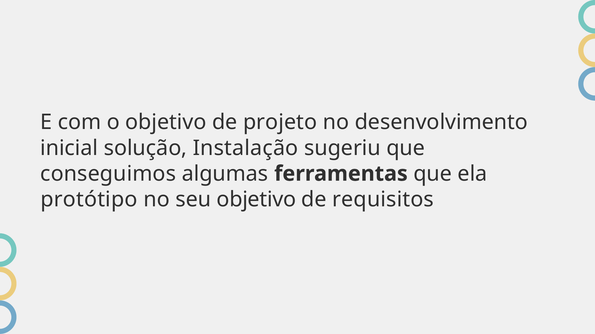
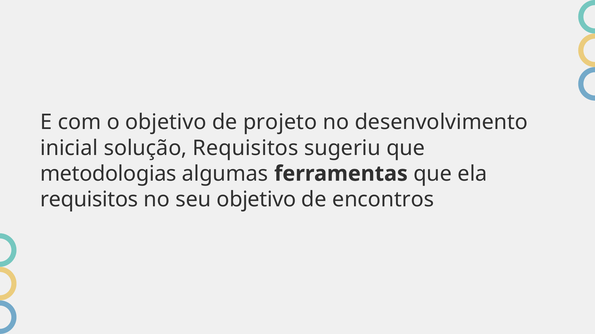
solução Instalação: Instalação -> Requisitos (246, 148)
conseguimos: conseguimos -> metodologias (108, 174)
protótipo: protótipo -> requisitos (89, 200)
requisitos: requisitos -> encontros (383, 200)
